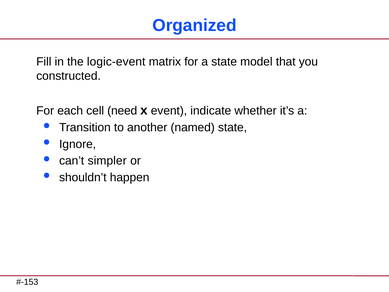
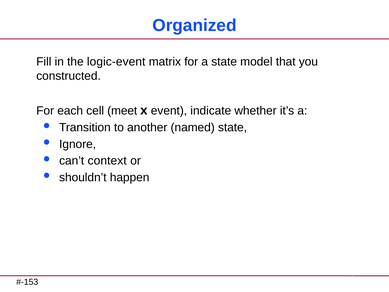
need: need -> meet (122, 111)
simpler: simpler -> context (107, 161)
